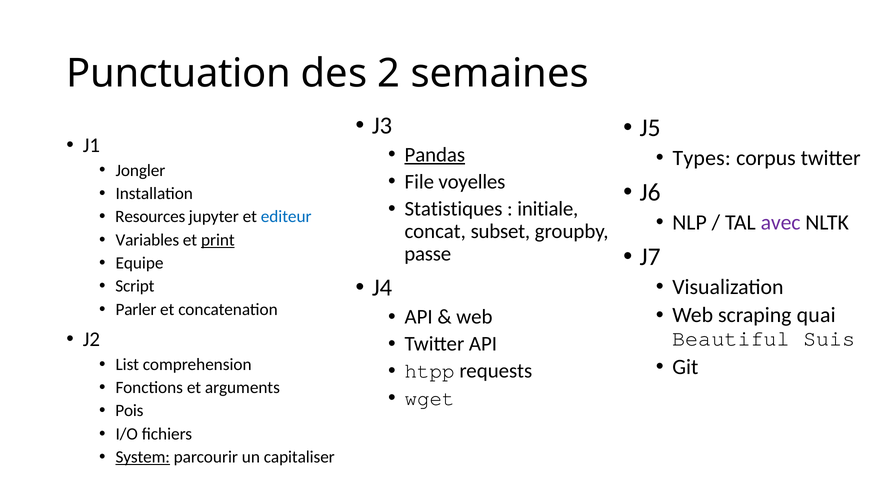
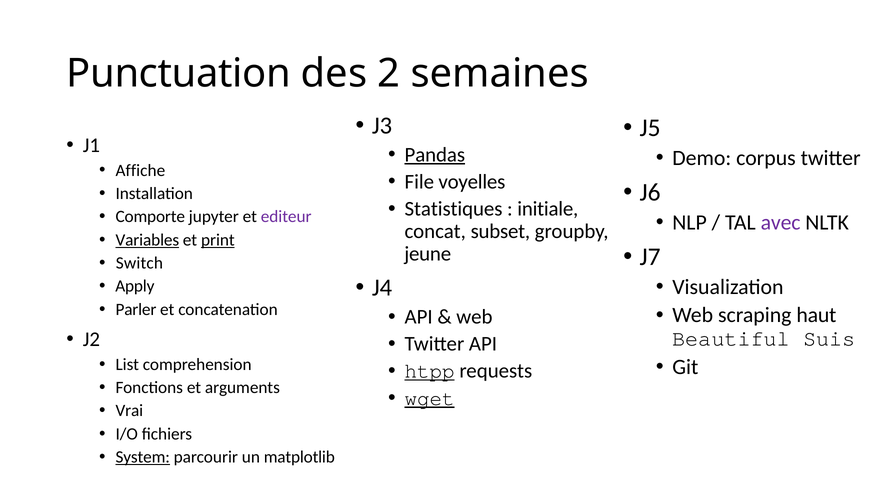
Types: Types -> Demo (702, 158)
Jongler: Jongler -> Affiche (140, 170)
Resources: Resources -> Comporte (150, 216)
editeur colour: blue -> purple (286, 216)
Variables underline: none -> present (147, 240)
passe: passe -> jeune (428, 254)
Equipe: Equipe -> Switch (139, 263)
Script: Script -> Apply (135, 286)
quai: quai -> haut (816, 315)
htpp underline: none -> present (430, 371)
wget underline: none -> present (430, 398)
Pois: Pois -> Vrai (129, 410)
capitaliser: capitaliser -> matplotlib (299, 457)
